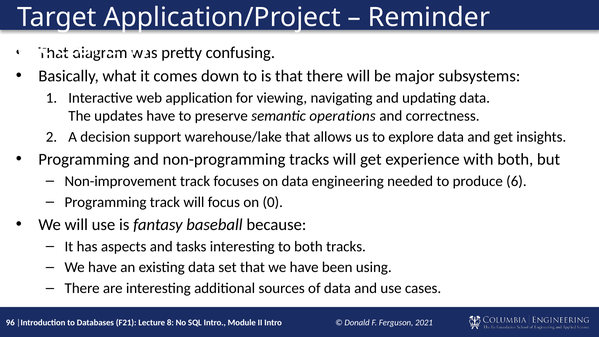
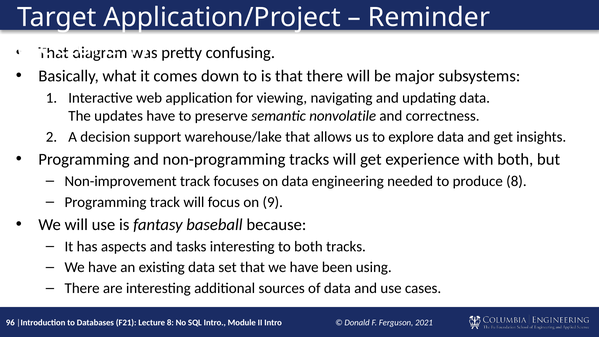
operations: operations -> nonvolatile (343, 116)
produce 6: 6 -> 8 (516, 181)
0: 0 -> 9 (273, 202)
